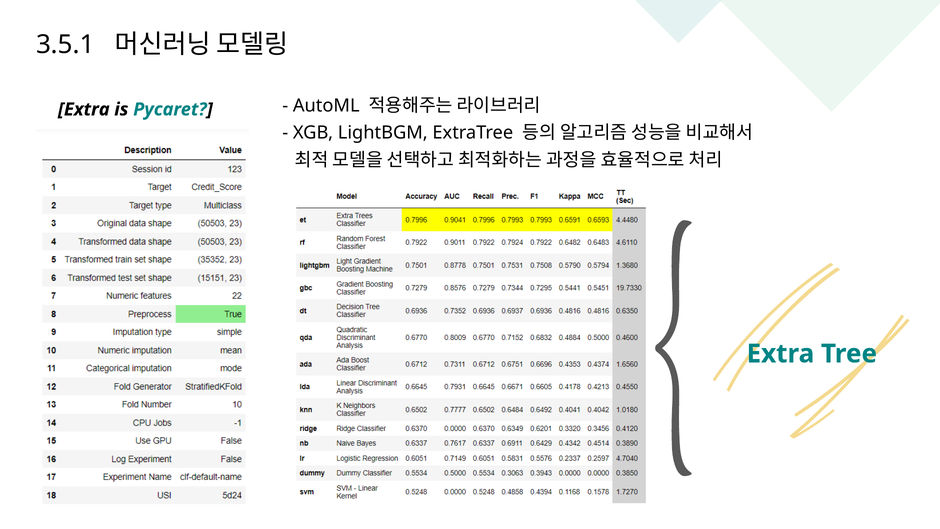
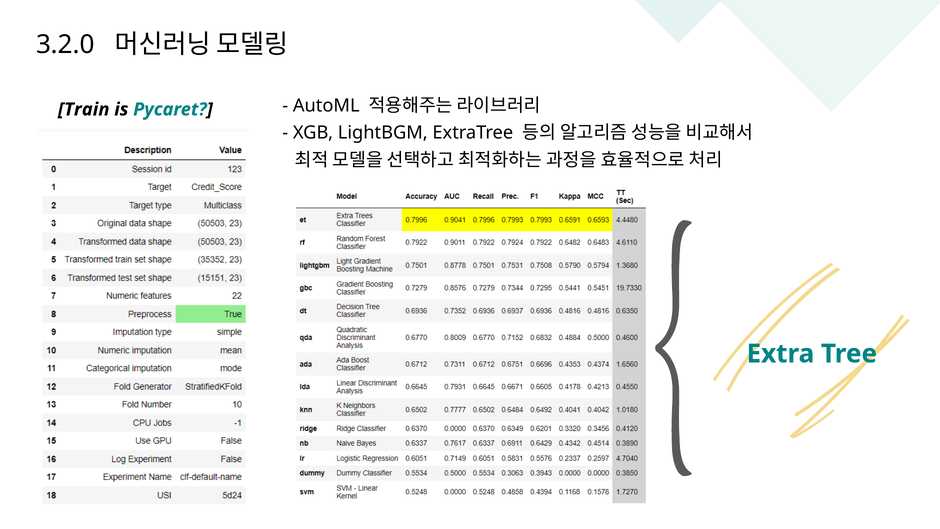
3.5.1: 3.5.1 -> 3.2.0 (65, 45)
Extra: Extra -> Train (84, 109)
